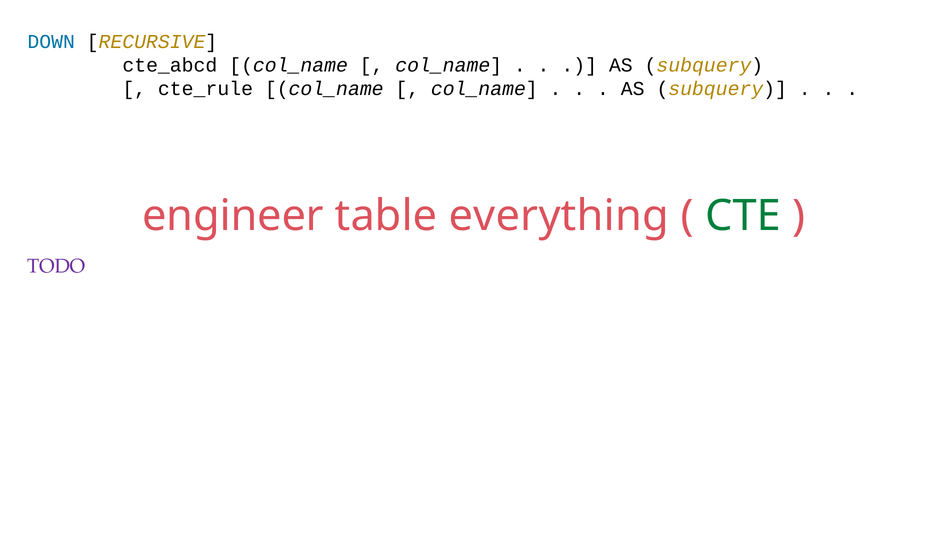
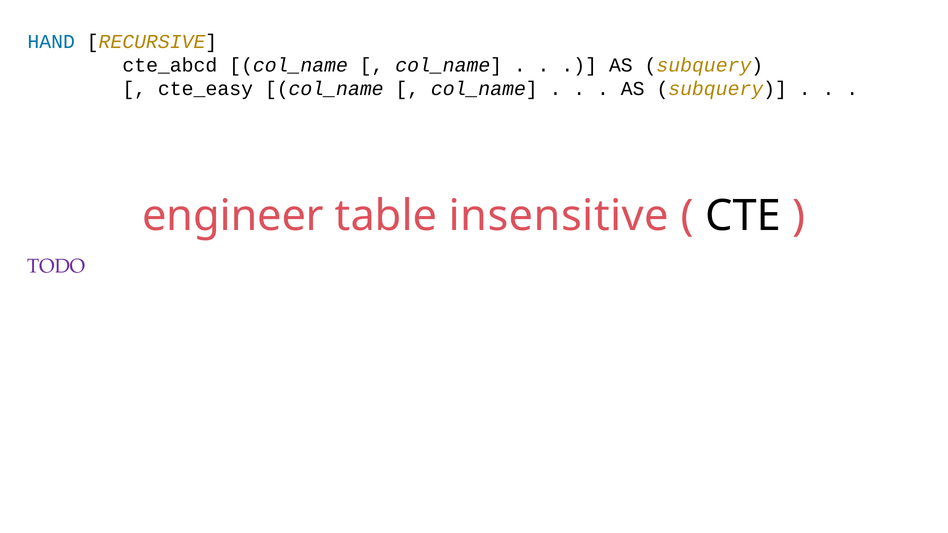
DOWN: DOWN -> HAND (51, 42)
cte_rule: cte_rule -> cte_easy (205, 89)
everything: everything -> insensitive (559, 216)
CTE colour: green -> black (743, 216)
